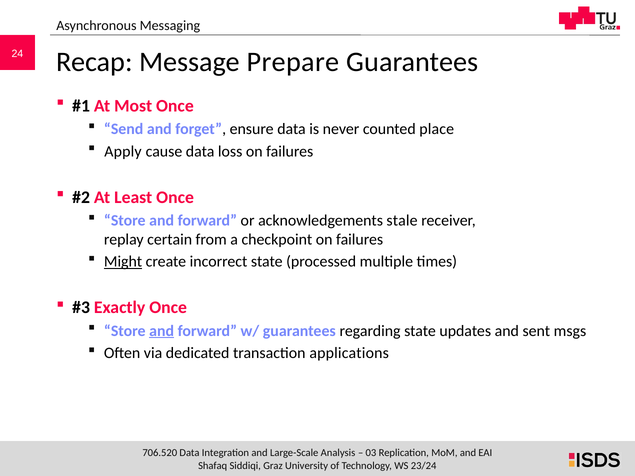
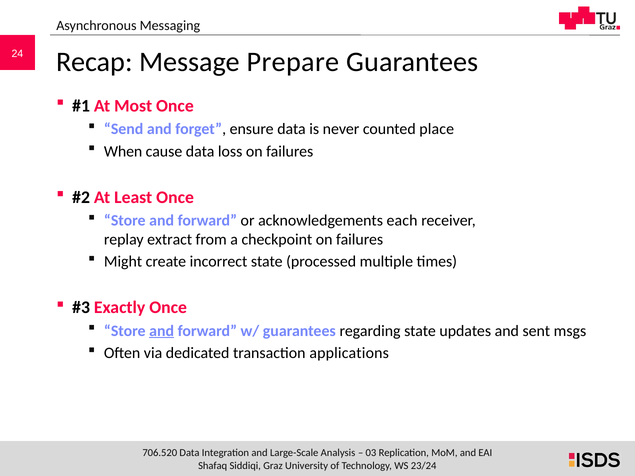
Apply: Apply -> When (123, 151)
stale: stale -> each (402, 221)
certain: certain -> extract (170, 240)
Might underline: present -> none (123, 262)
